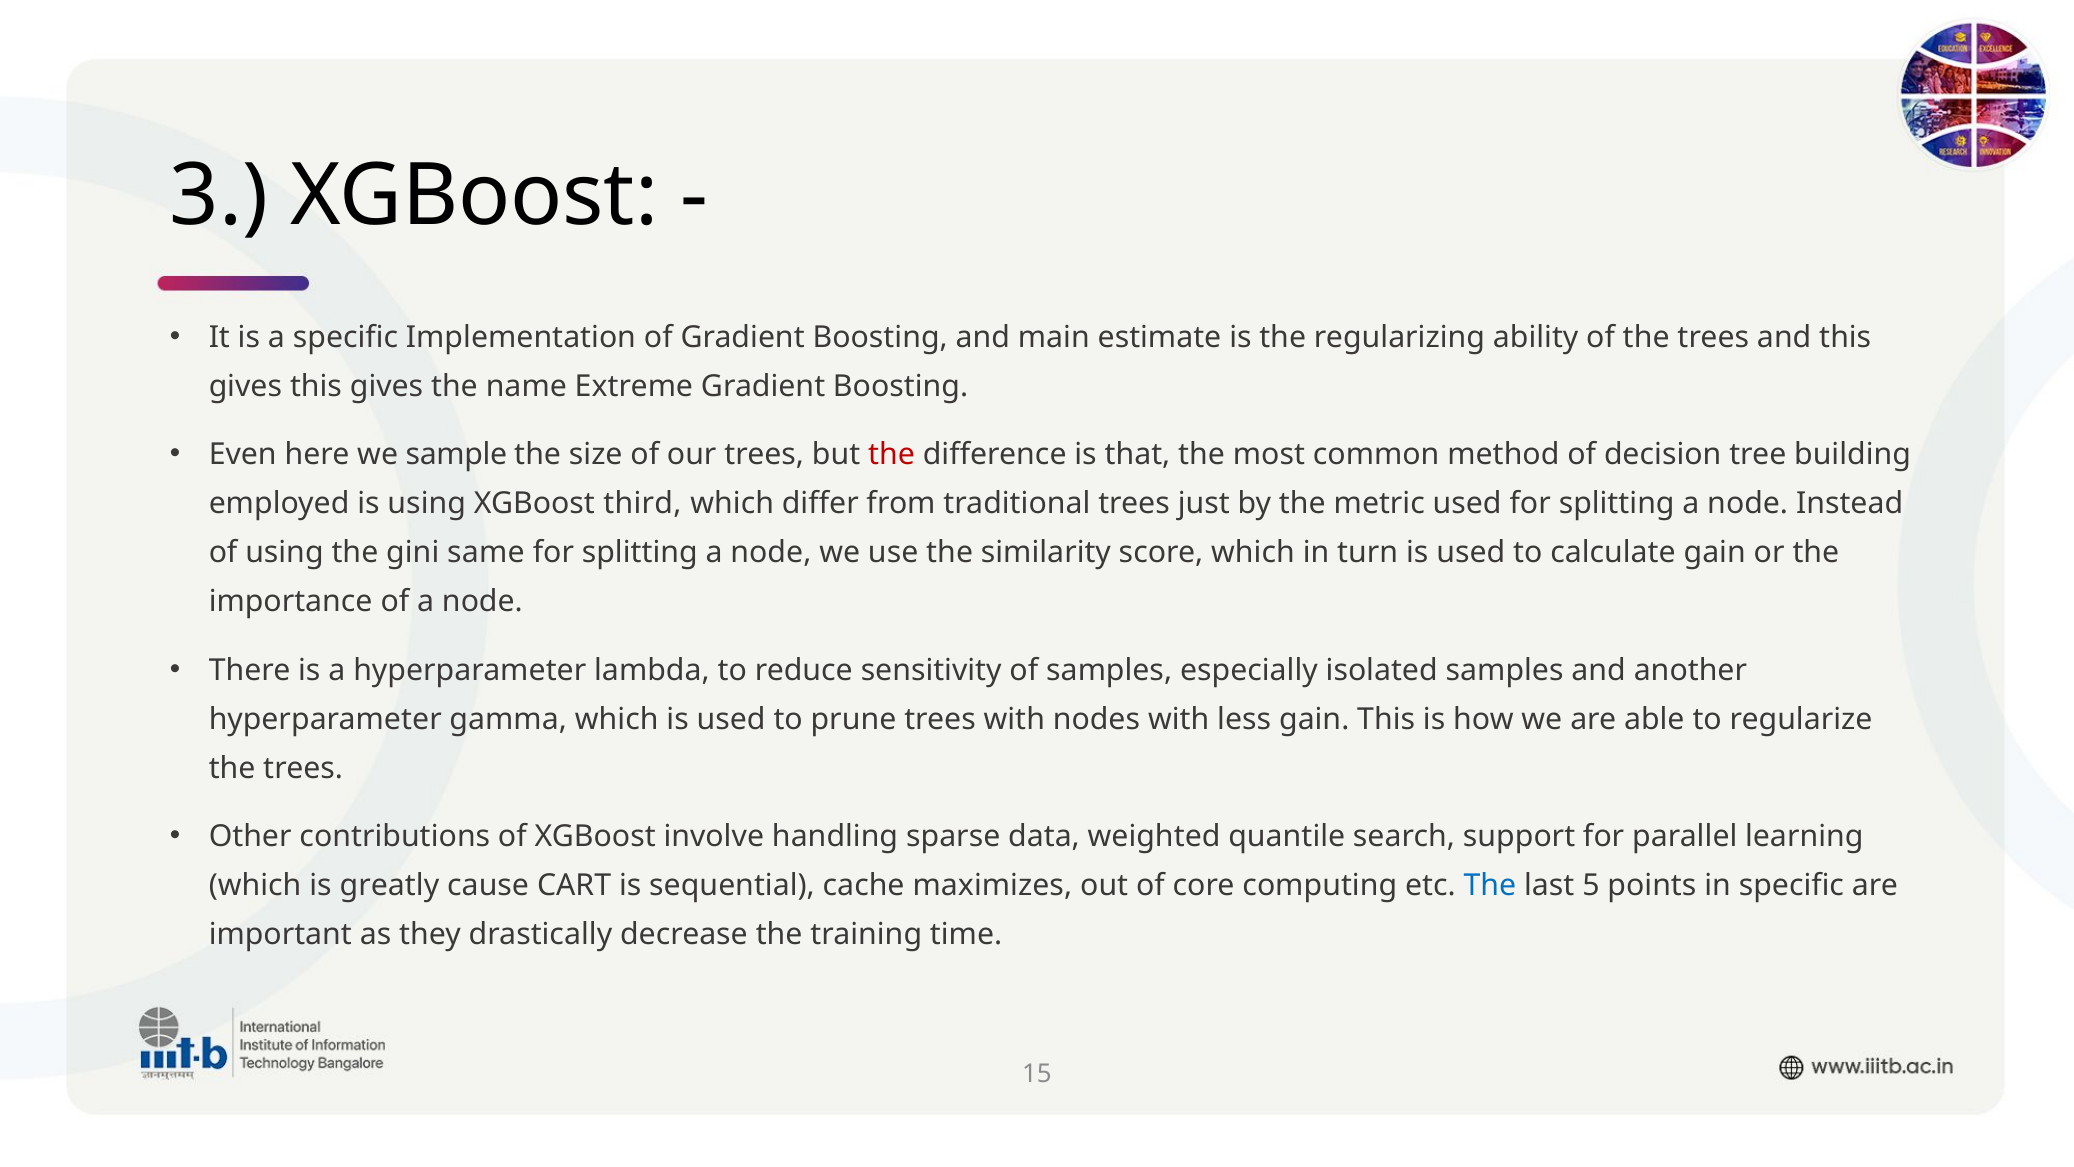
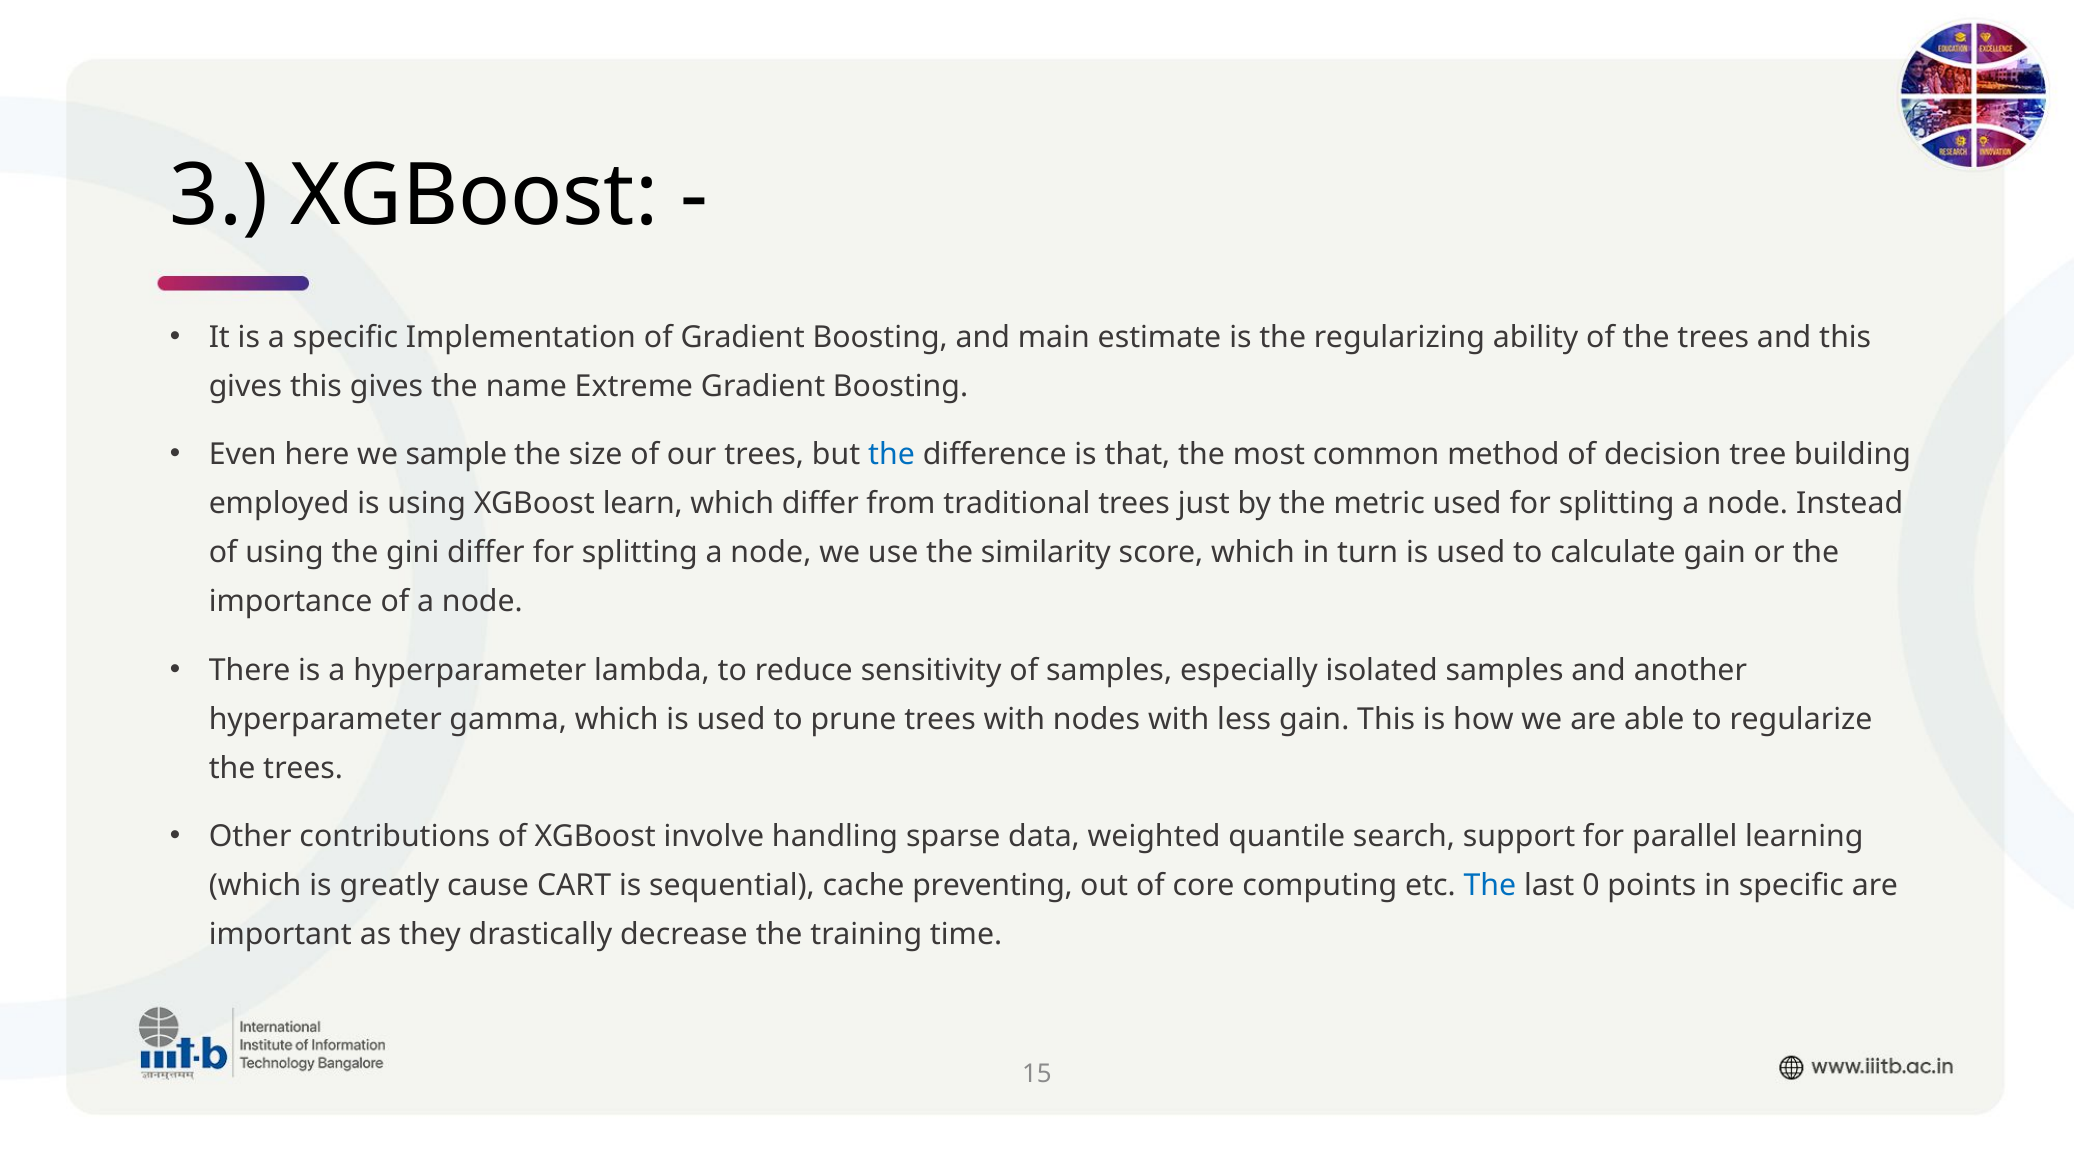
the colour: red -> blue (892, 455)
third: third -> learn (643, 504)
gini same: same -> differ (486, 553)
maximizes: maximizes -> preventing (993, 885)
5: 5 -> 0 (1591, 885)
